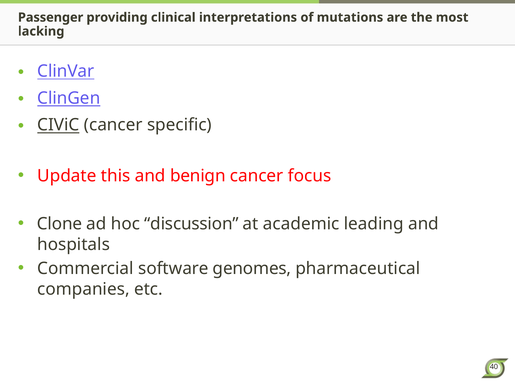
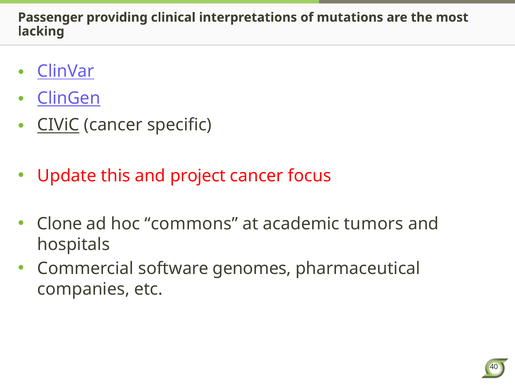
benign: benign -> project (198, 176)
discussion: discussion -> commons (191, 224)
leading: leading -> tumors (374, 224)
